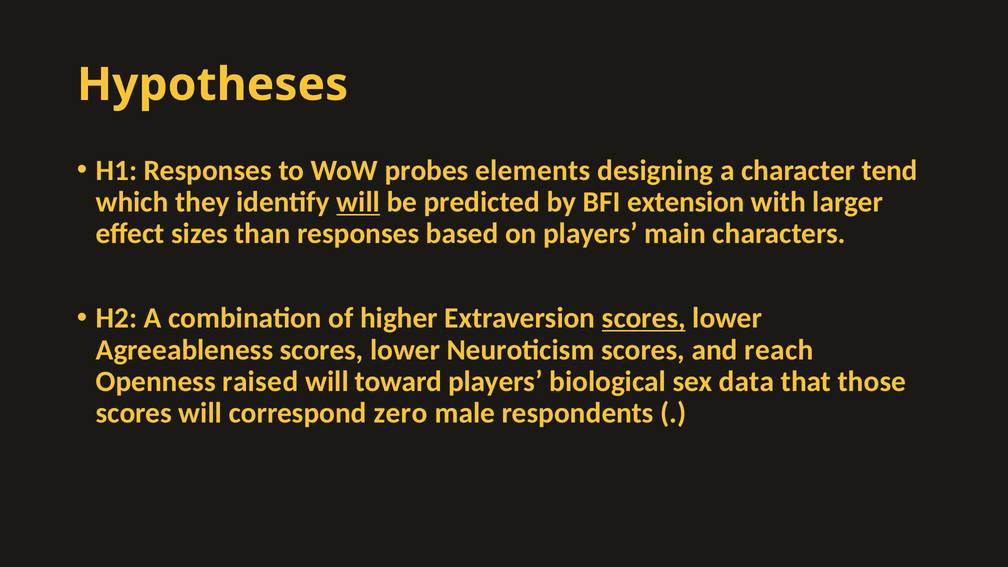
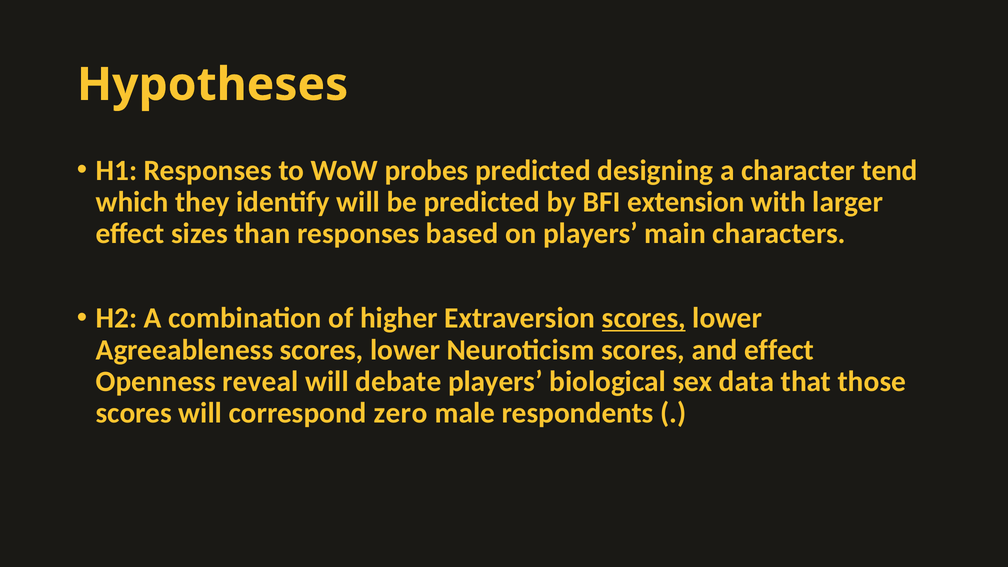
probes elements: elements -> predicted (533, 170)
will underline: present -> none (358, 202)
and reach: reach -> effect (779, 350)
raised: raised -> reveal (260, 382)
toward: toward -> debate (398, 382)
